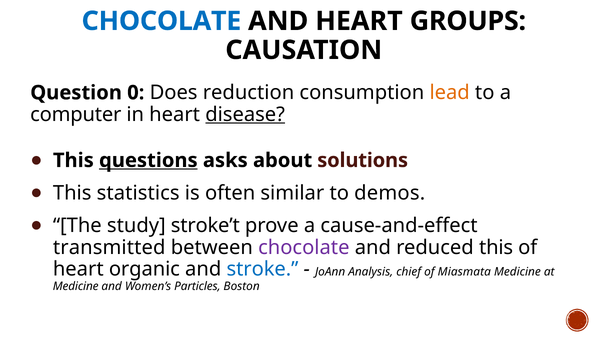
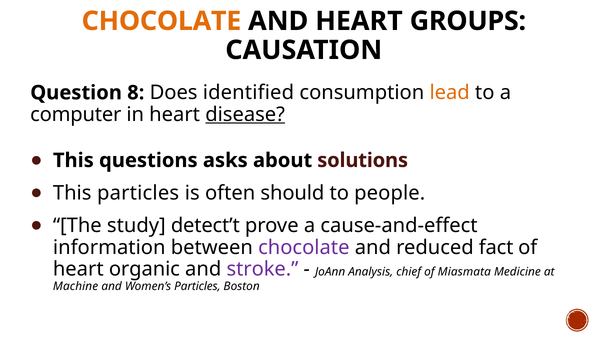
CHOCOLATE colour: blue -> orange (161, 21)
0: 0 -> 8 (136, 93)
reduction: reduction -> identified (248, 93)
questions underline: present -> none (148, 161)
This statistics: statistics -> particles (138, 193)
similar: similar -> should (292, 193)
demos: demos -> people (390, 193)
stroke’t: stroke’t -> detect’t (205, 226)
transmitted: transmitted -> information (109, 248)
reduced this: this -> fact (496, 248)
stroke colour: blue -> purple (262, 269)
Medicine: Medicine -> Machine (76, 287)
